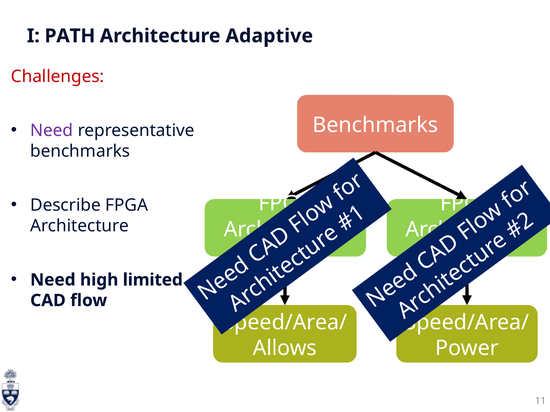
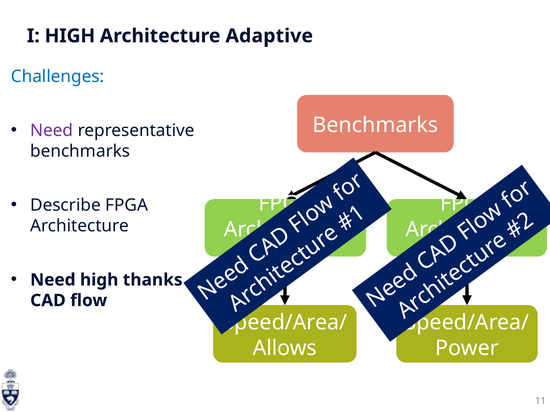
I PATH: PATH -> HIGH (70, 36)
Challenges colour: red -> blue (58, 77)
limited: limited -> thanks (153, 280)
